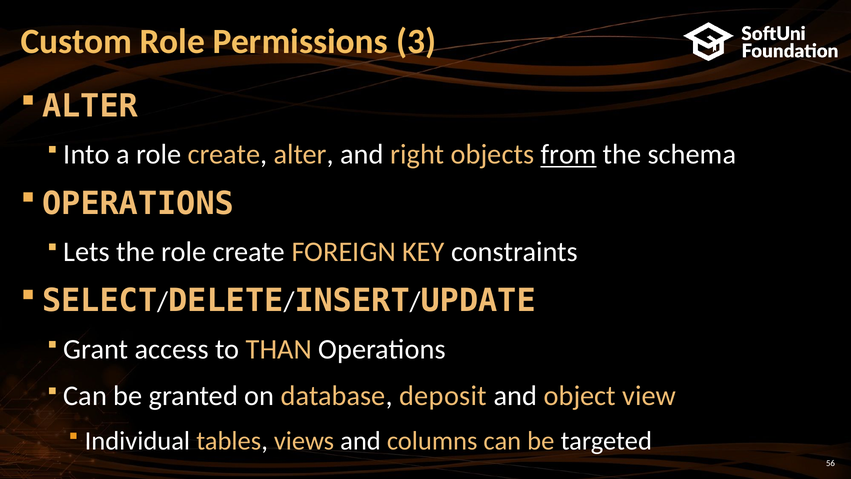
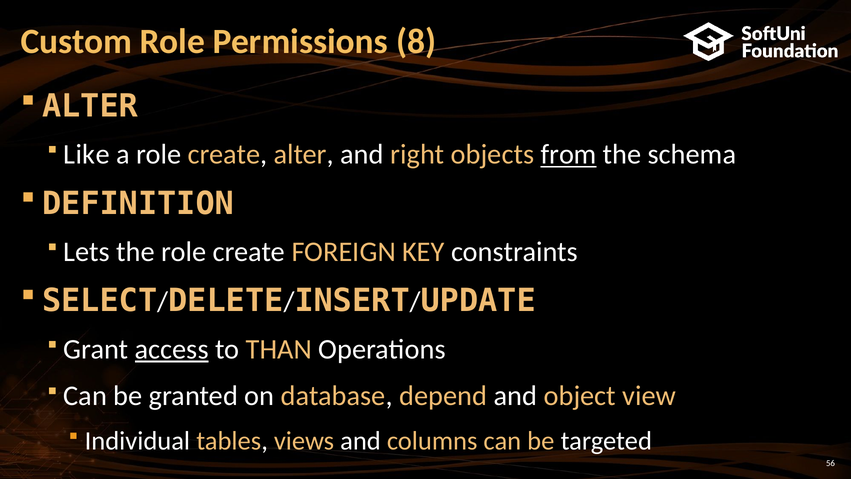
3: 3 -> 8 (416, 41)
Into: Into -> Like (87, 154)
OPERATIONS: OPERATIONS -> DEFINITION (138, 203)
access underline: none -> present (172, 349)
deposit: deposit -> depend (443, 396)
